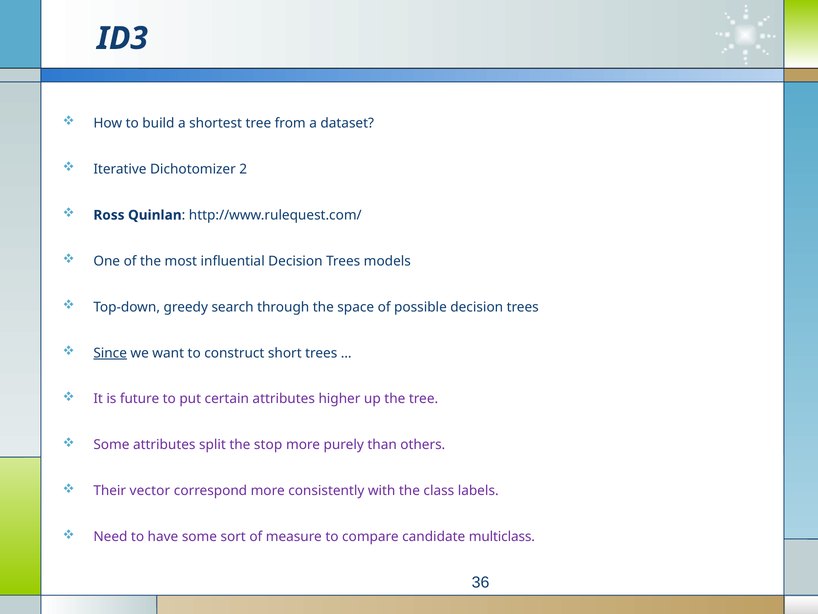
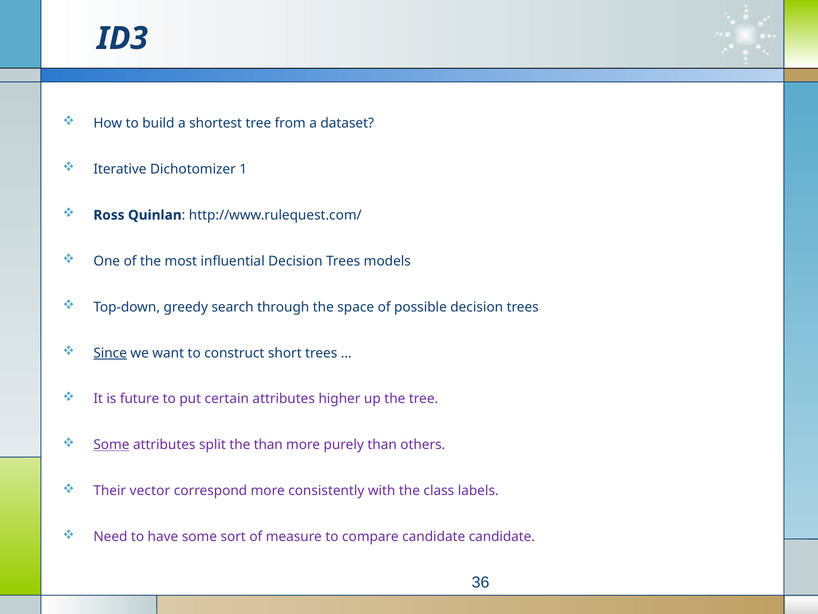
2: 2 -> 1 (243, 169)
Some underline: none -> present (111, 445)
the stop: stop -> than (268, 445)
candidate multiclass: multiclass -> candidate (502, 536)
